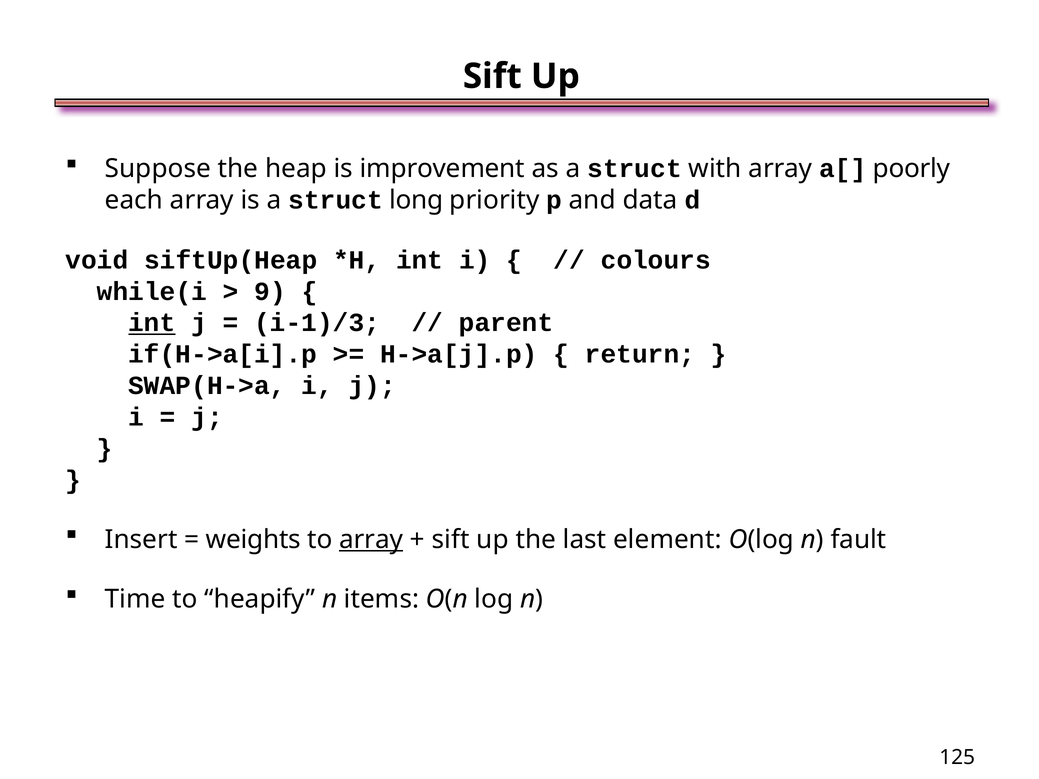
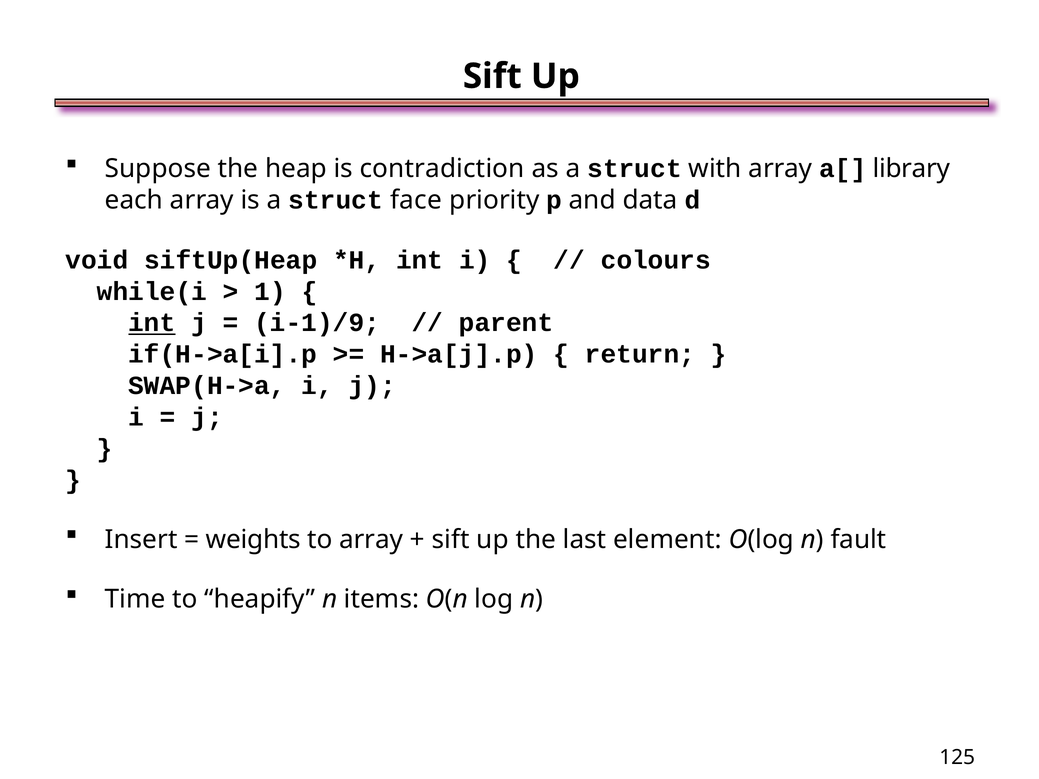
improvement: improvement -> contradiction (442, 169)
poorly: poorly -> library (911, 169)
long: long -> face (416, 200)
9: 9 -> 1 (270, 291)
i-1)/3: i-1)/3 -> i-1)/9 (317, 323)
array underline: present -> none (371, 540)
